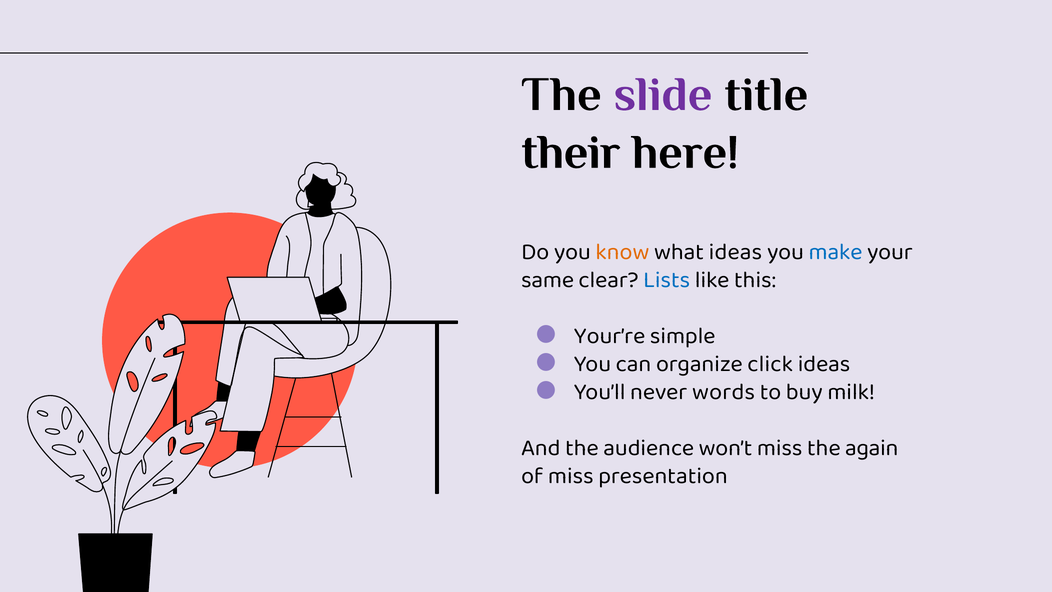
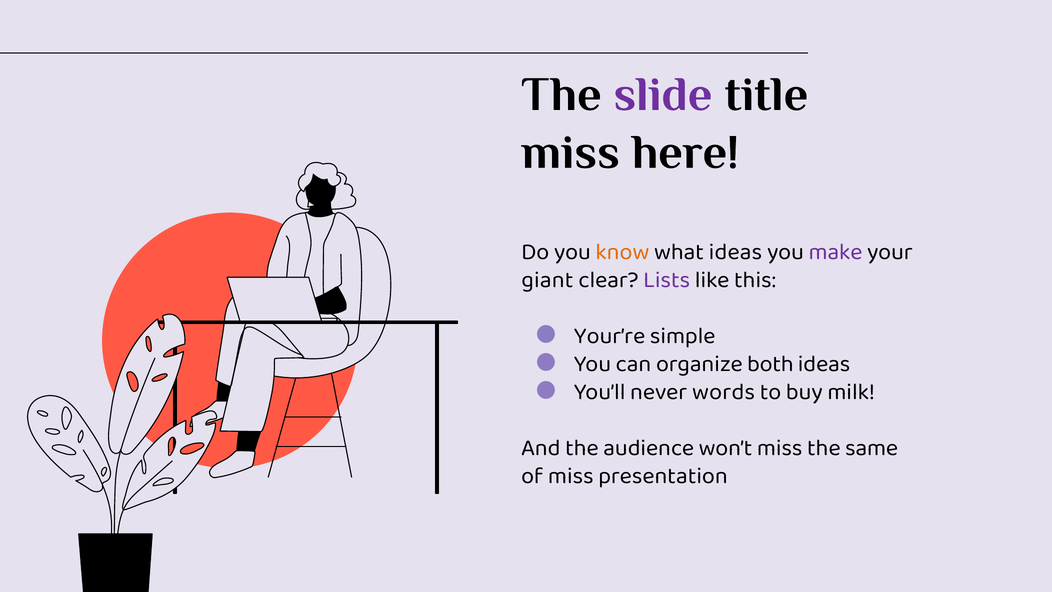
their: their -> miss (570, 152)
make colour: blue -> purple (836, 251)
same: same -> giant (547, 279)
Lists colour: blue -> purple (667, 279)
click: click -> both (770, 363)
again: again -> same (872, 448)
